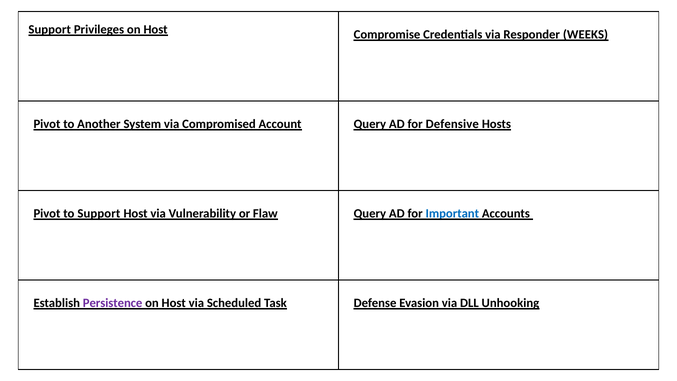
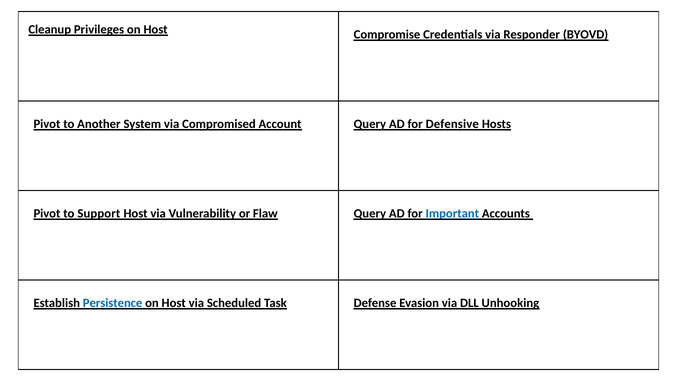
Support: Support -> Cleanup (50, 30)
WEEKS: WEEKS -> BYOVD (586, 35)
Persistence colour: purple -> blue (113, 303)
